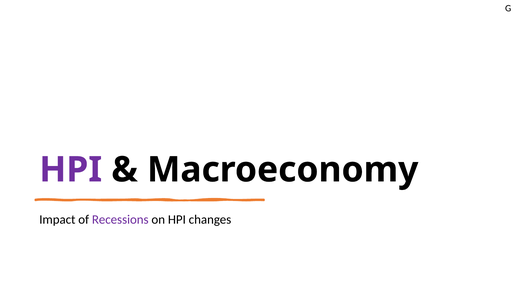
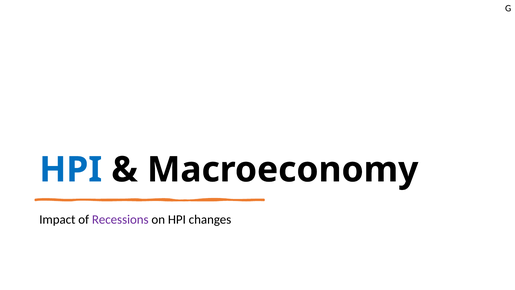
HPI colour: purple -> blue (71, 170)
